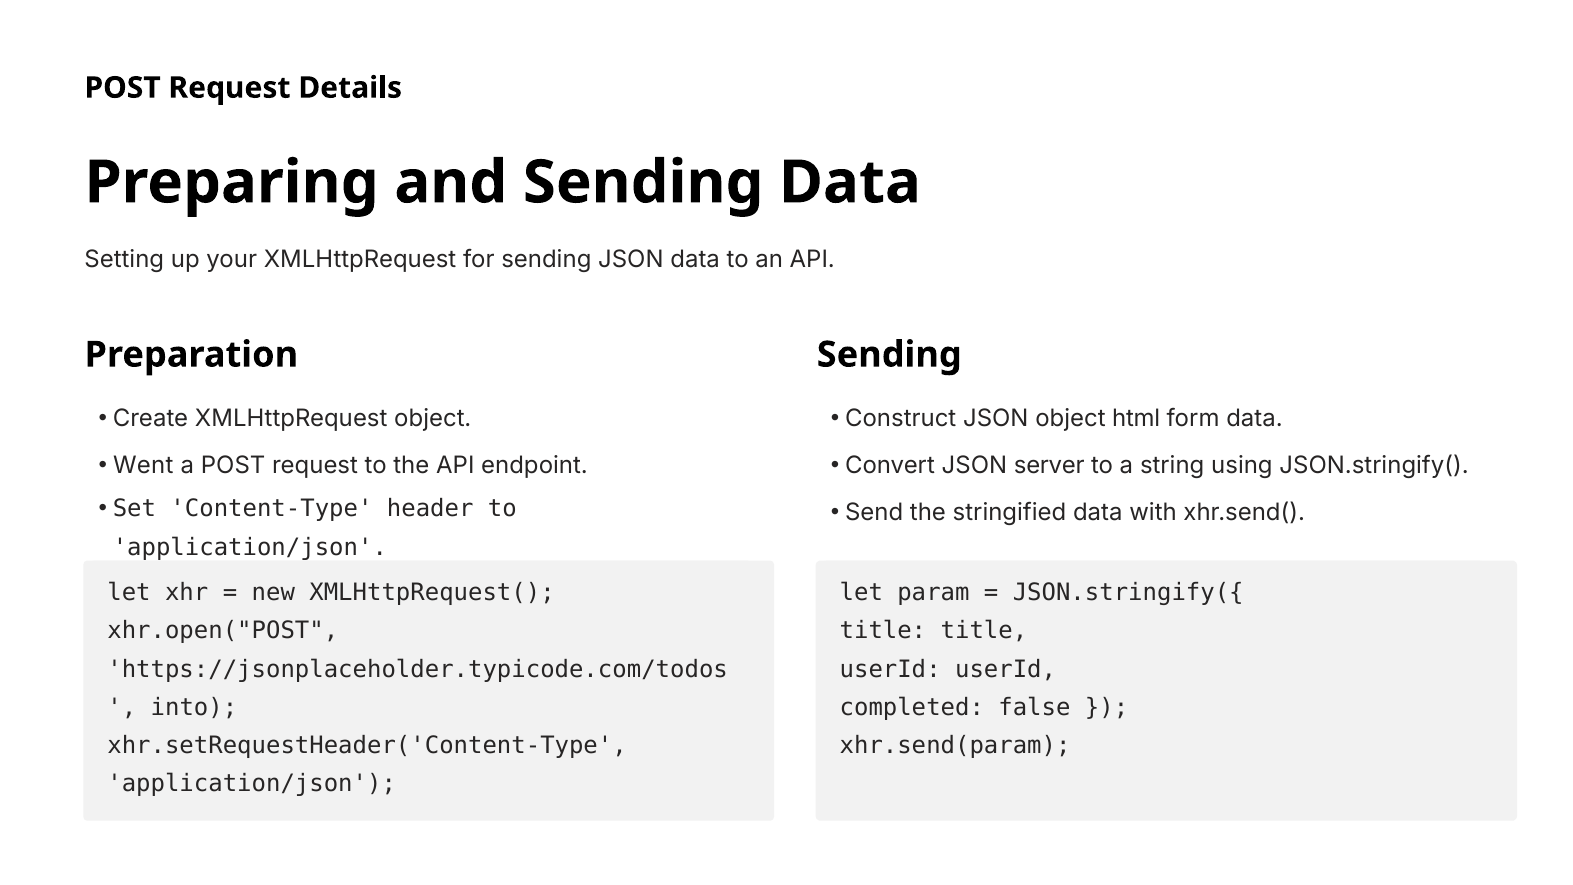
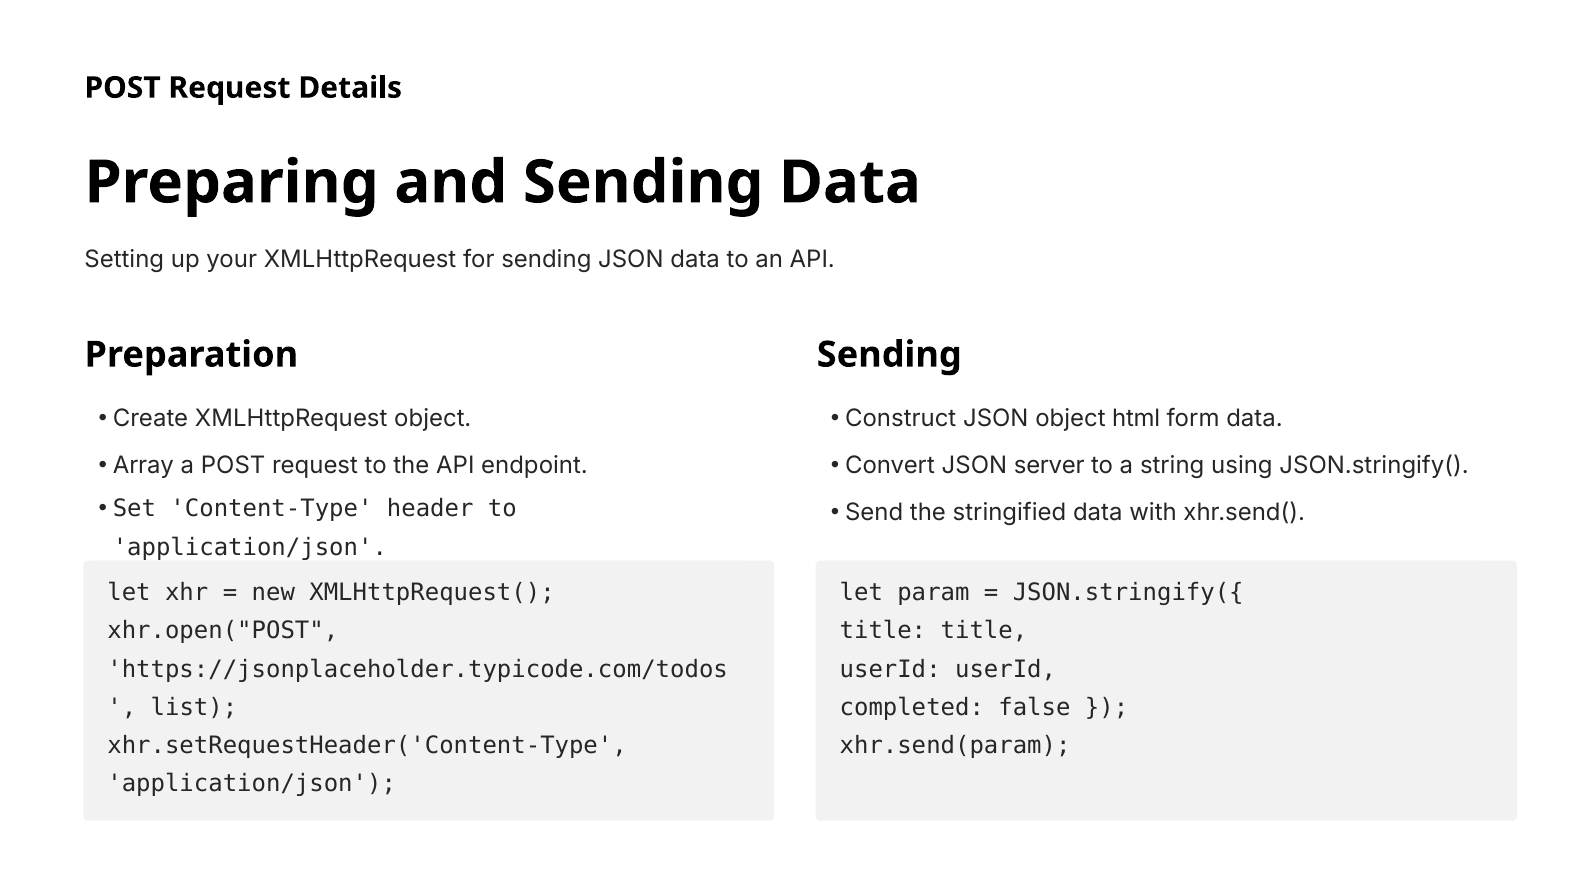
Went: Went -> Array (143, 466)
into: into -> list (194, 707)
